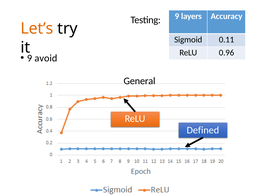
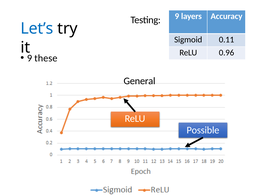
Let’s colour: orange -> blue (37, 28)
avoid: avoid -> these (46, 58)
Defined: Defined -> Possible (203, 130)
